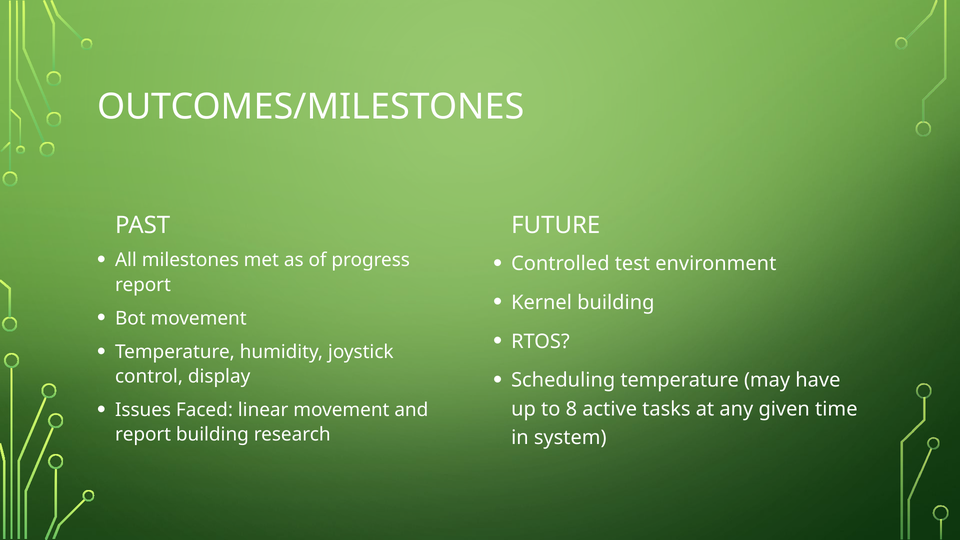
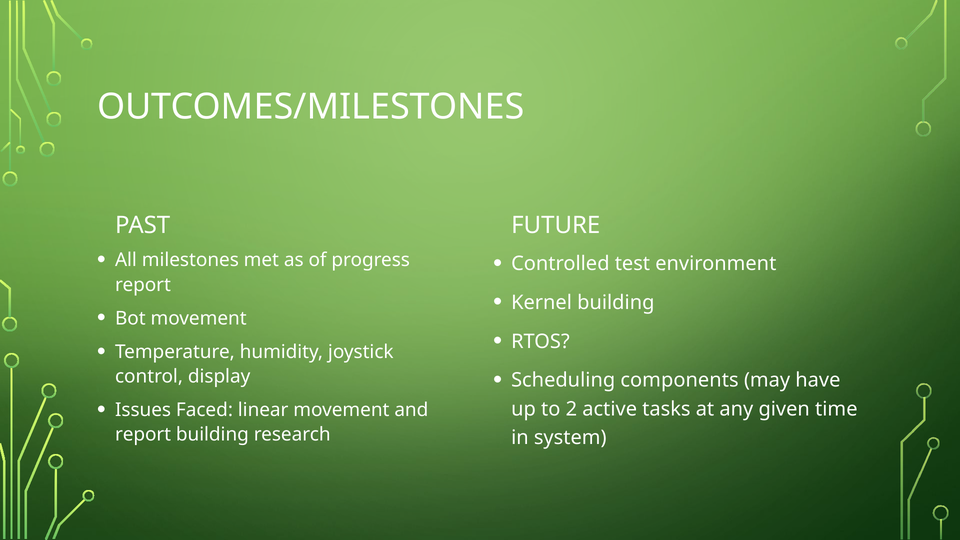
Scheduling temperature: temperature -> components (680, 380)
8: 8 -> 2 (571, 409)
